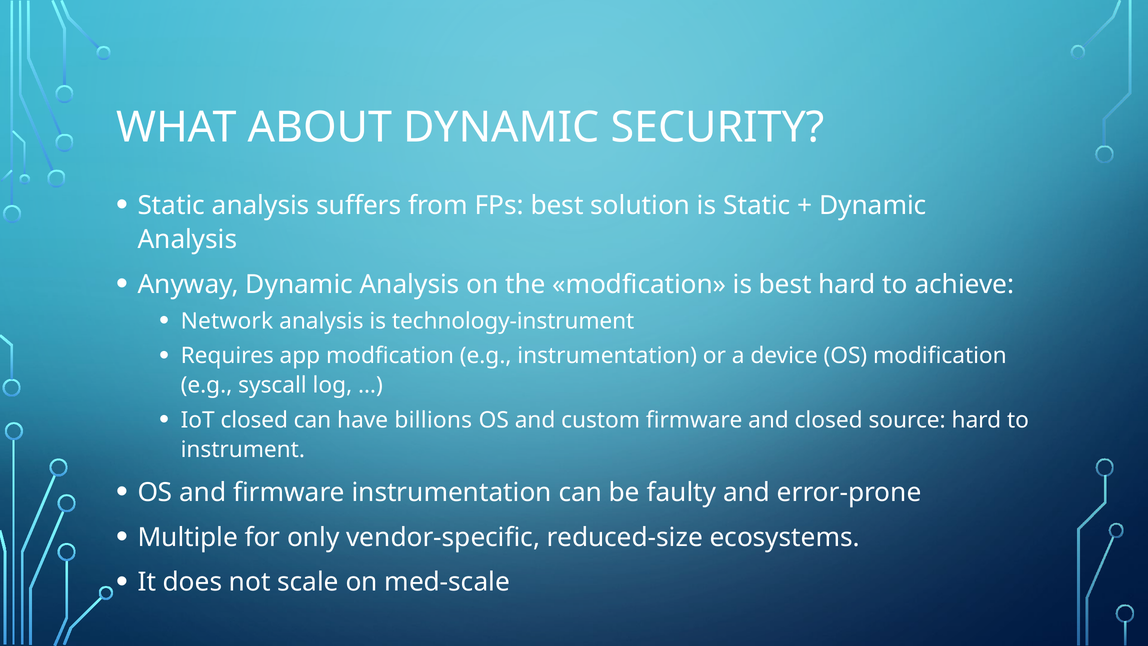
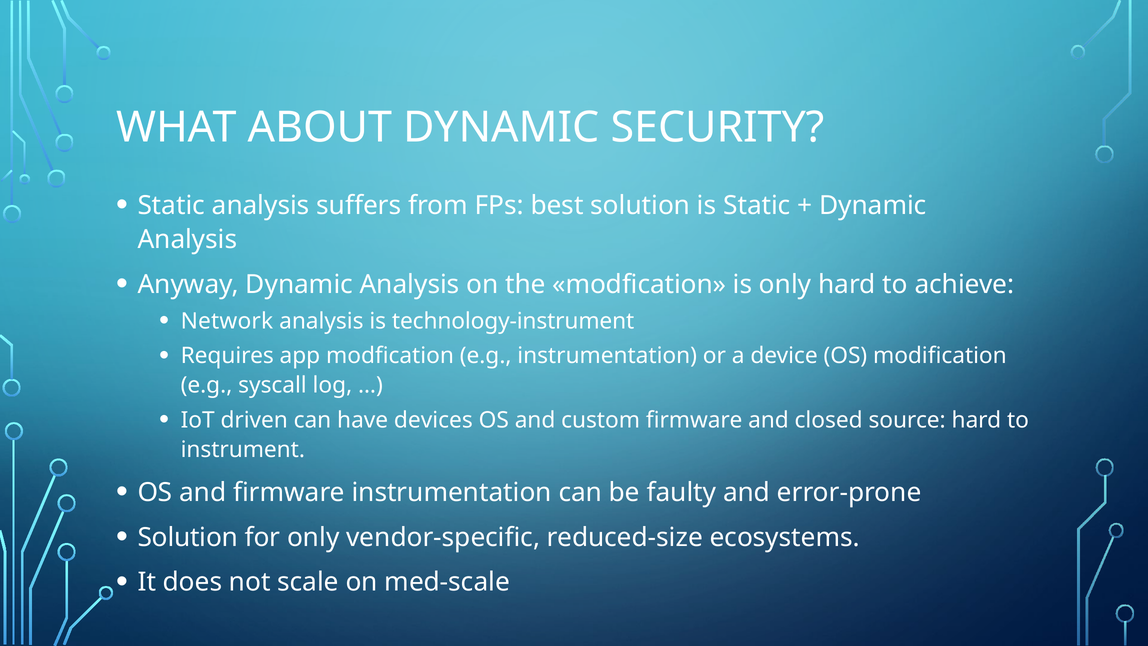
is best: best -> only (785, 284)
IoT closed: closed -> driven (254, 420)
billions: billions -> devices (433, 420)
Multiple: Multiple -> Solution (188, 537)
